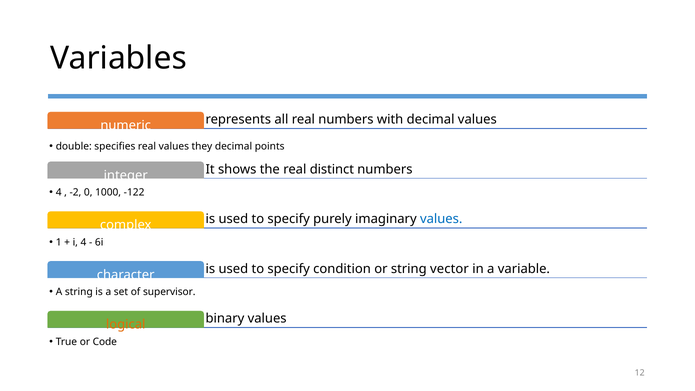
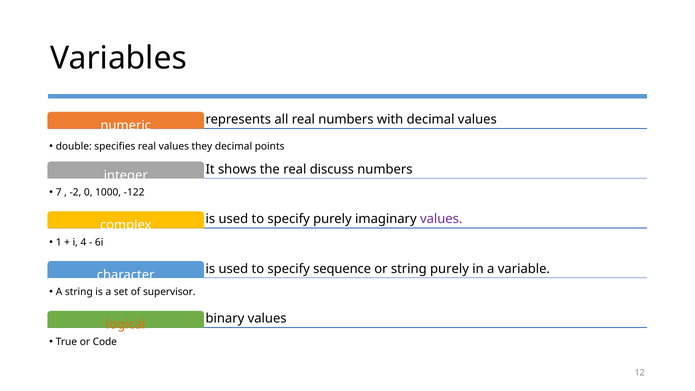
distinct: distinct -> discuss (332, 169)
4: 4 -> 7 (59, 193)
values colour: blue -> purple (441, 219)
condition: condition -> sequence (342, 269)
string vector: vector -> purely (449, 269)
